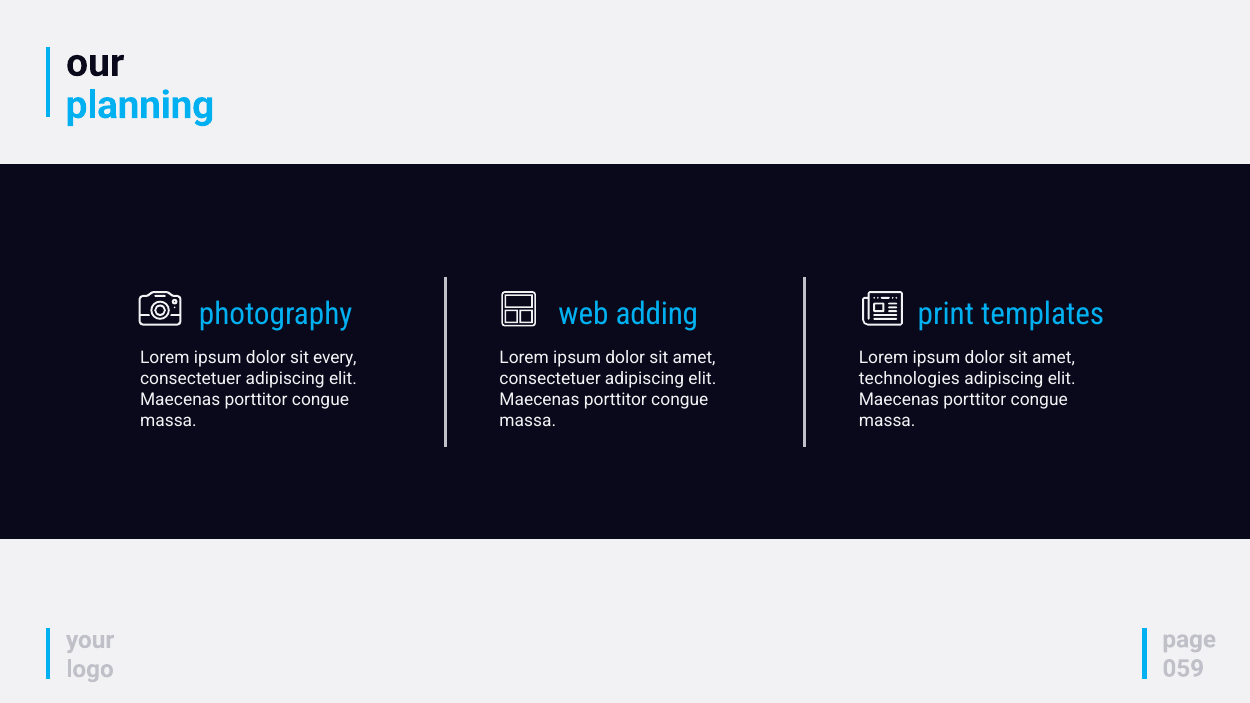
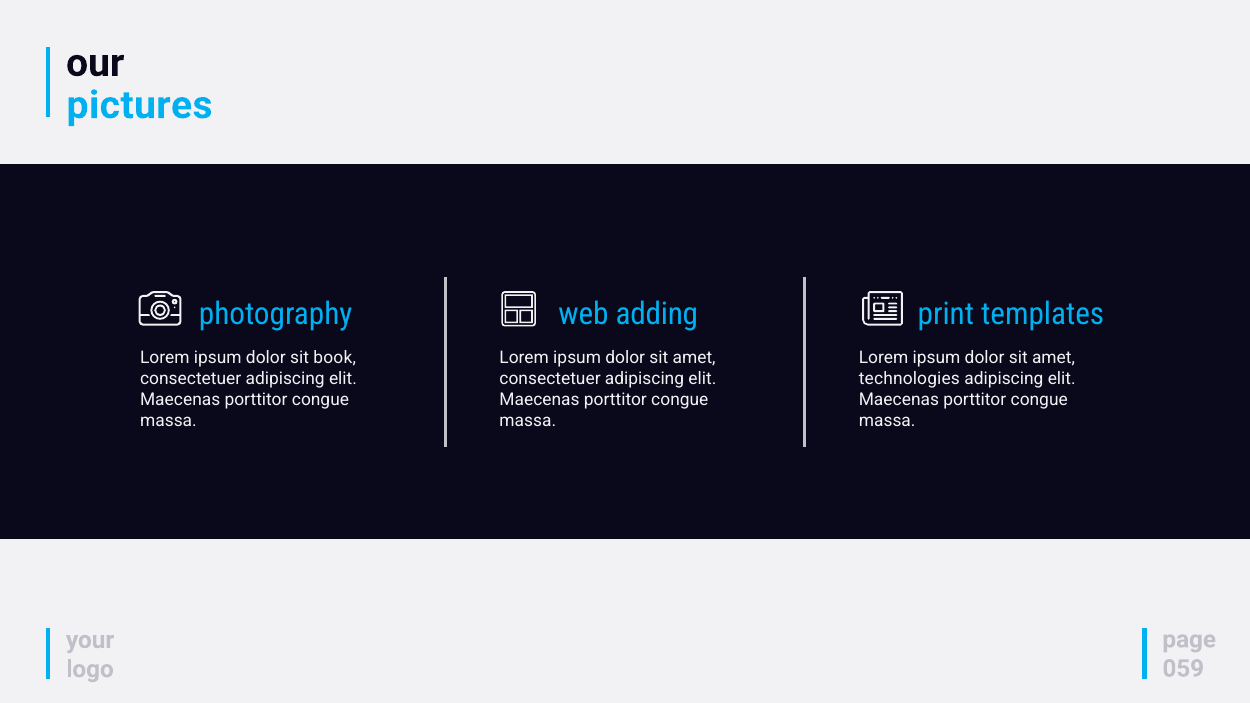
planning: planning -> pictures (140, 105)
every: every -> book (335, 358)
